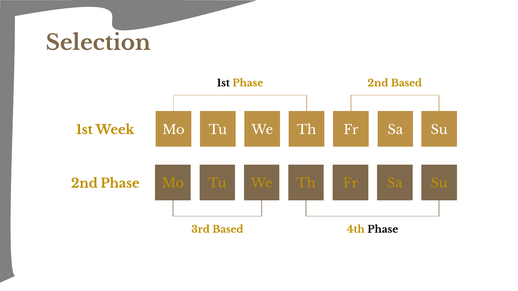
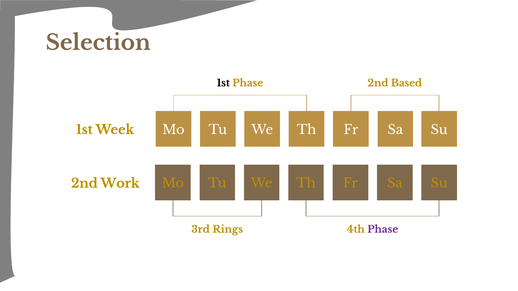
2nd Phase: Phase -> Work (120, 184)
3rd Based: Based -> Rings (228, 230)
Phase colour: black -> purple (383, 230)
